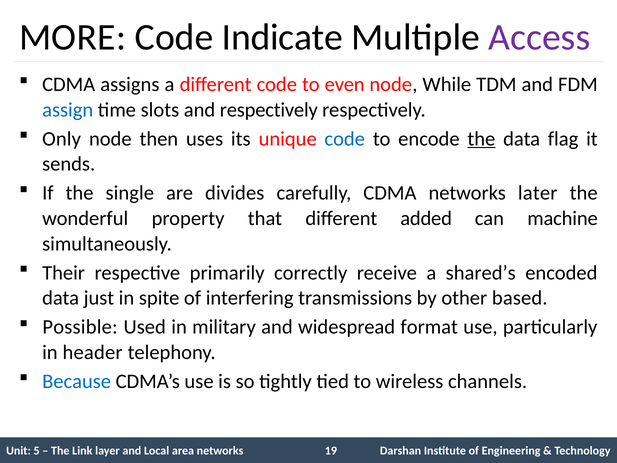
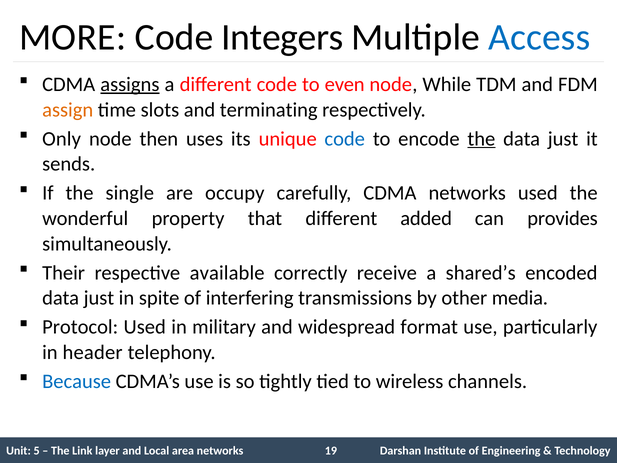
Indicate: Indicate -> Integers (282, 37)
Access colour: purple -> blue (539, 37)
assigns underline: none -> present (130, 84)
assign colour: blue -> orange (68, 110)
and respectively: respectively -> terminating (269, 110)
flag: flag -> just (563, 139)
divides: divides -> occupy (235, 193)
networks later: later -> used (538, 193)
machine: machine -> provides (563, 218)
primarily: primarily -> available (227, 273)
based: based -> media (520, 298)
Possible: Possible -> Protocol (80, 327)
